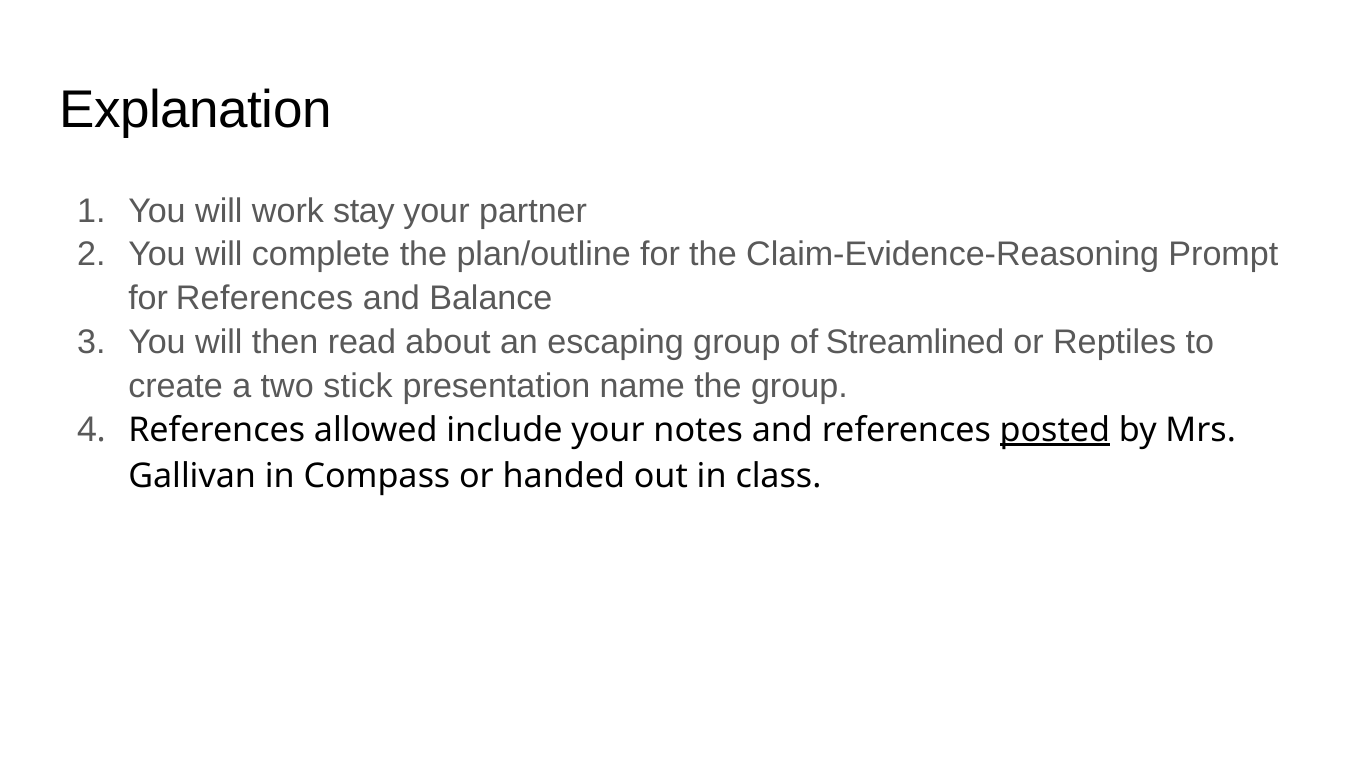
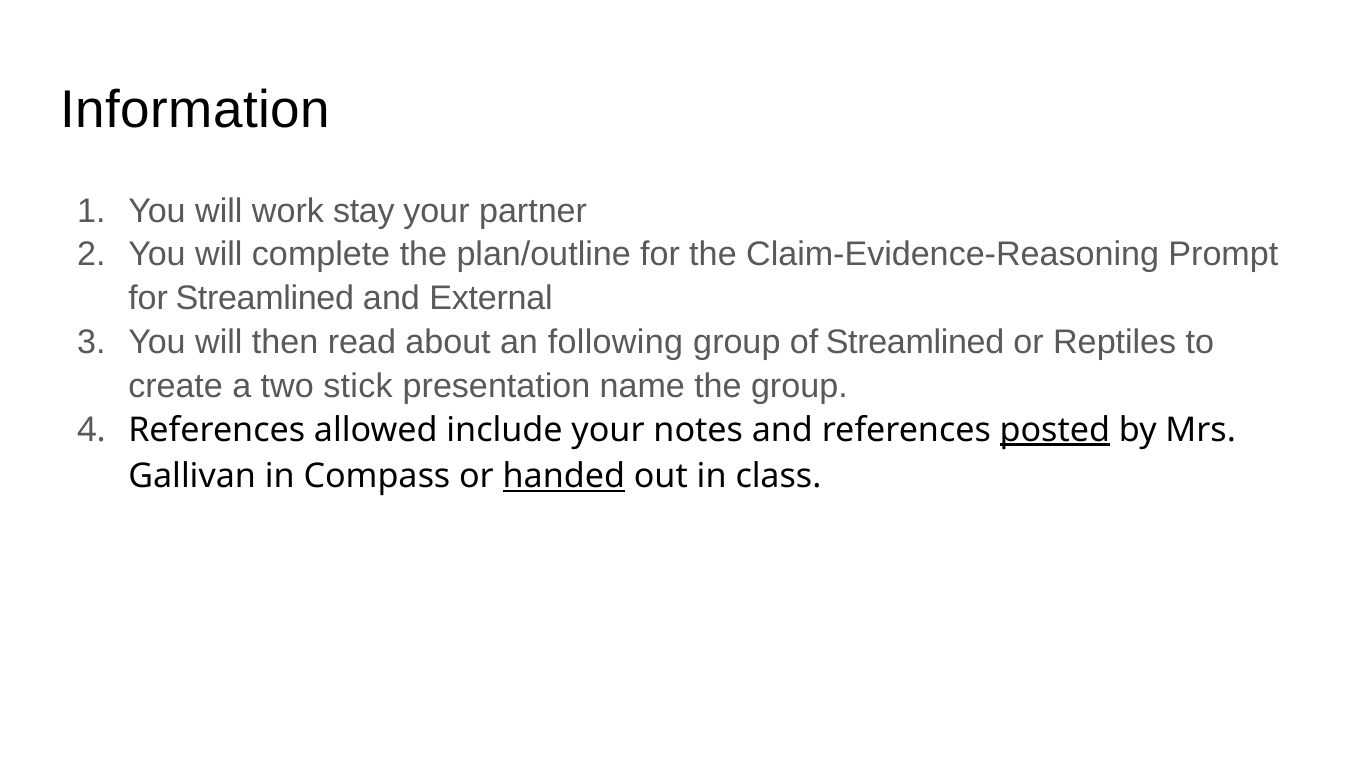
Explanation: Explanation -> Information (195, 110)
for References: References -> Streamlined (265, 299)
Balance: Balance -> External (491, 299)
escaping: escaping -> following (615, 343)
handed underline: none -> present (564, 476)
